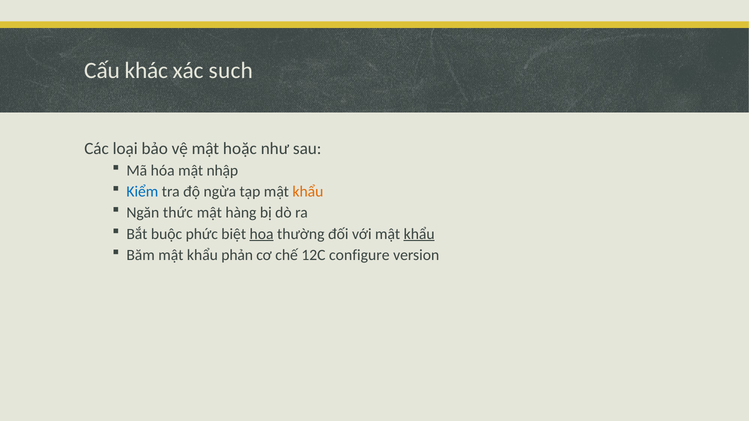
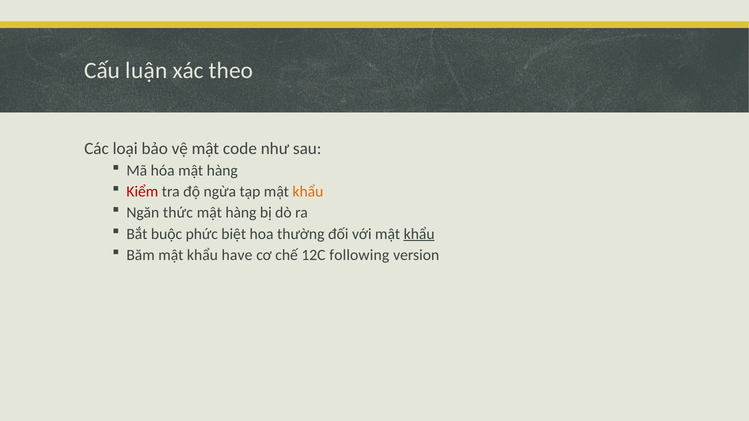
khác: khác -> luận (146, 71)
such: such -> theo (231, 71)
hoặc: hoặc -> code (240, 149)
hóa mật nhập: nhập -> hàng (222, 171)
Kiểm colour: blue -> red (142, 192)
hoa underline: present -> none (262, 234)
phản: phản -> have (237, 255)
configure: configure -> following (359, 255)
